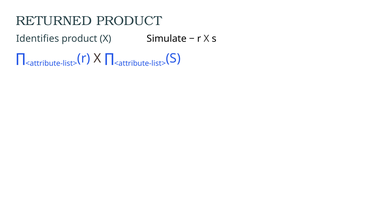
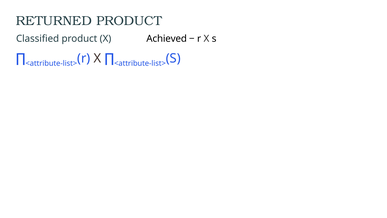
Identifies: Identifies -> Classified (38, 39)
Simulate: Simulate -> Achieved (167, 39)
